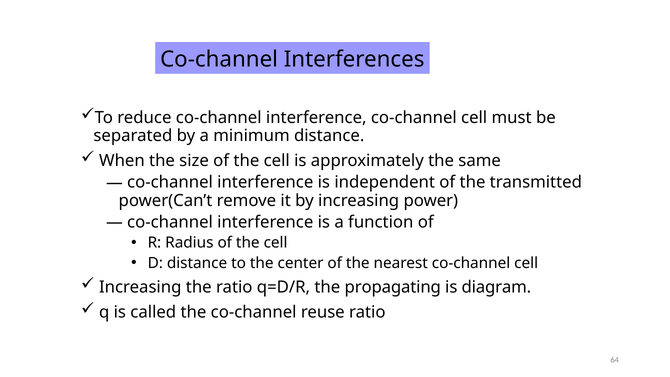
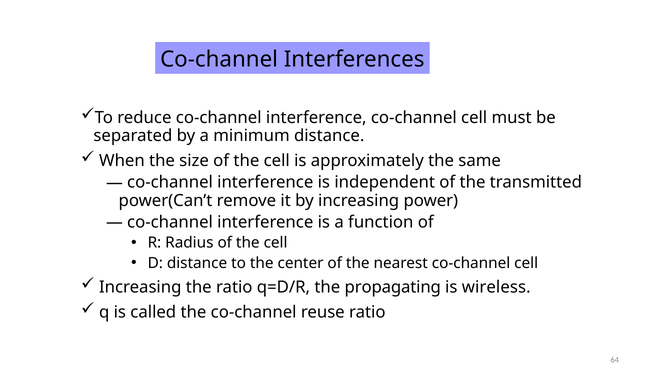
diagram: diagram -> wireless (496, 287)
